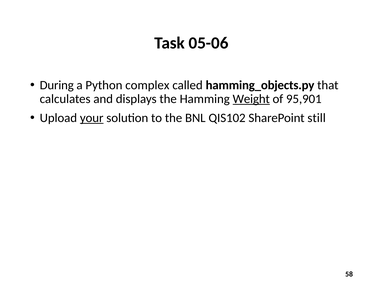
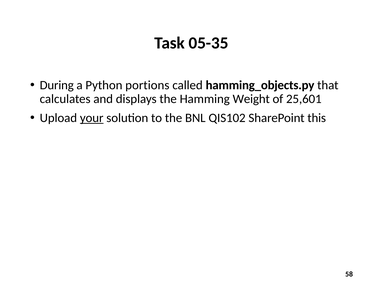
05-06: 05-06 -> 05-35 (209, 43)
complex: complex -> portions (147, 85)
Weight underline: present -> none (251, 99)
95,901: 95,901 -> 25,601 (304, 99)
still: still -> this (317, 118)
